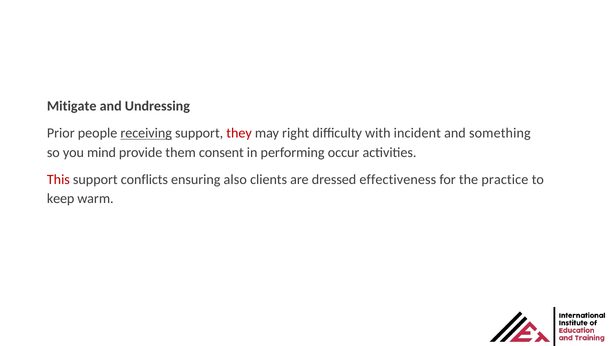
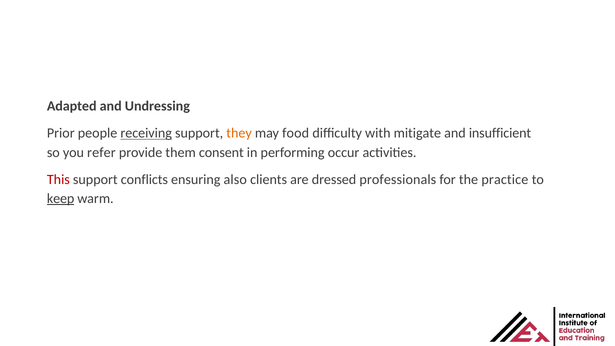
Mitigate: Mitigate -> Adapted (72, 106)
they colour: red -> orange (239, 133)
right: right -> food (296, 133)
incident: incident -> mitigate (417, 133)
something: something -> insufficient (500, 133)
mind: mind -> refer (101, 152)
effectiveness: effectiveness -> professionals (398, 179)
keep underline: none -> present (61, 199)
